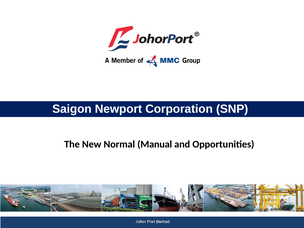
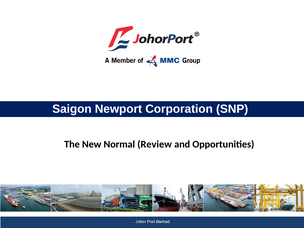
Manual: Manual -> Review (155, 144)
